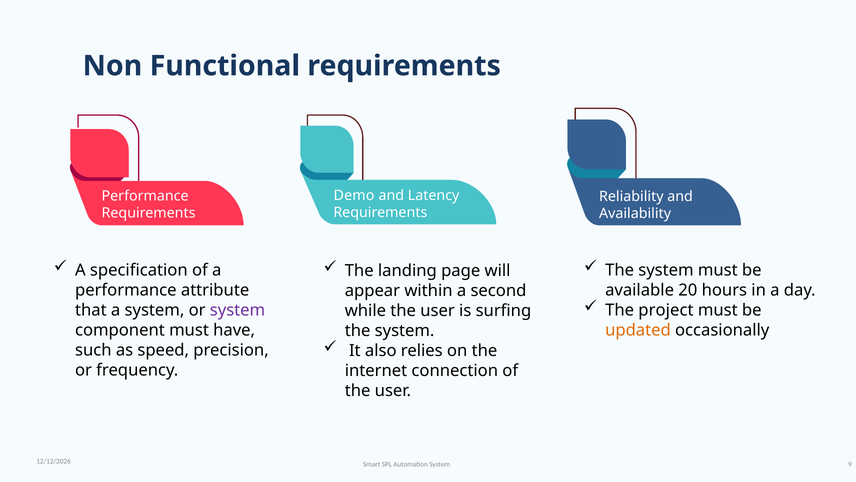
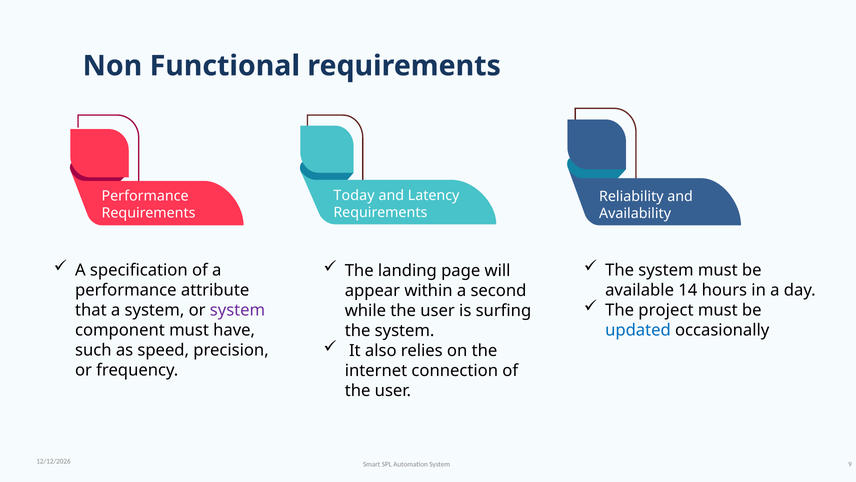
Demo: Demo -> Today (354, 195)
20: 20 -> 14 (688, 290)
updated colour: orange -> blue (638, 330)
